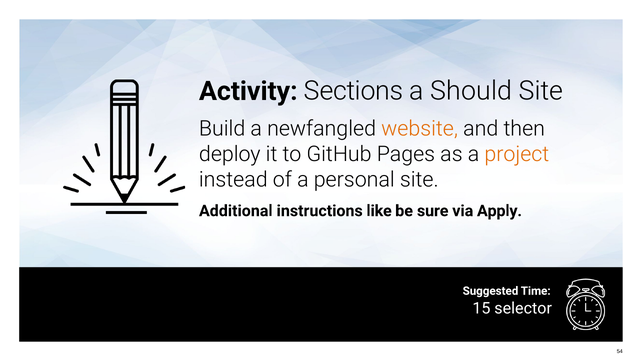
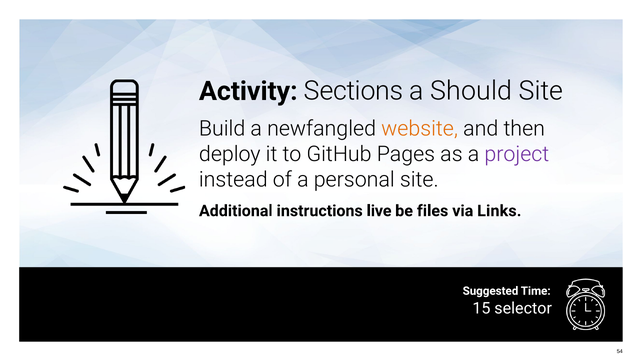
project colour: orange -> purple (517, 154)
like: like -> live (379, 211)
sure: sure -> files (433, 211)
Apply: Apply -> Links (499, 211)
